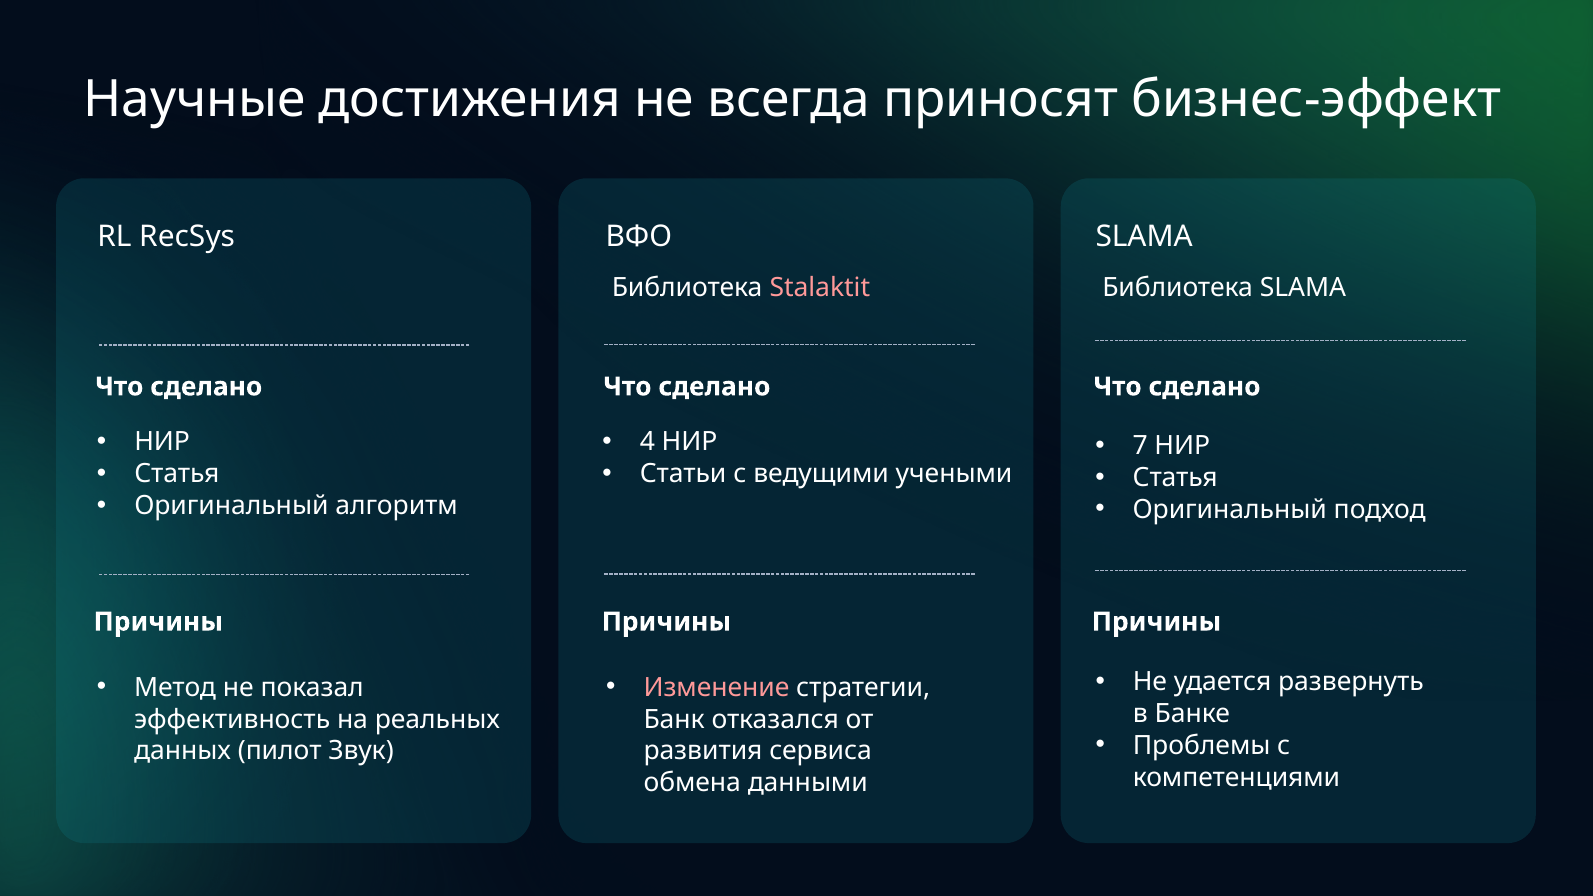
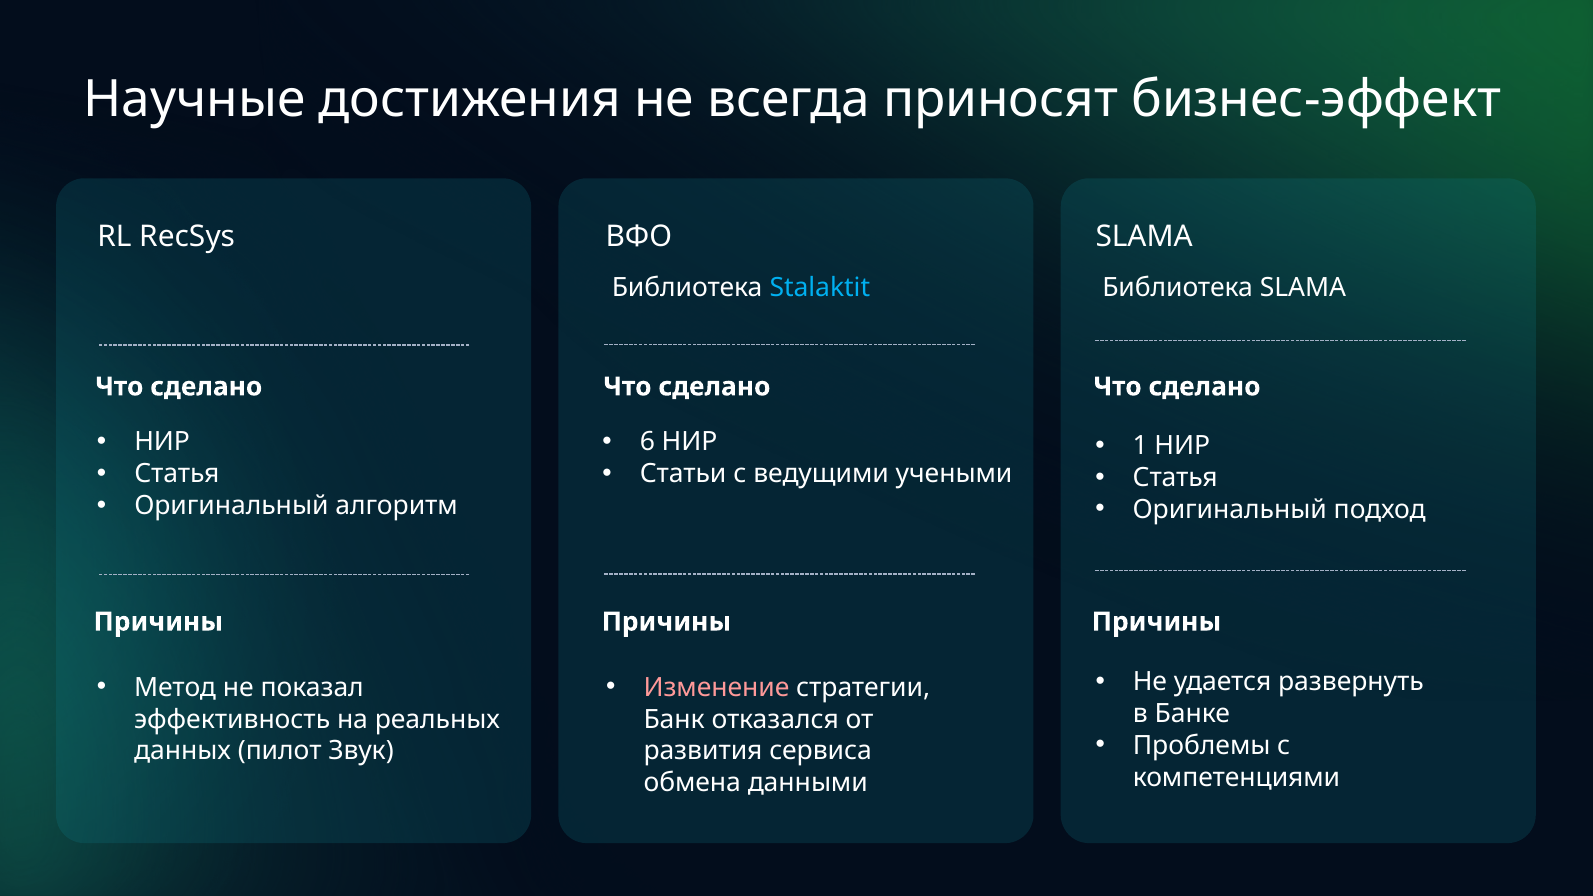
Stalaktit colour: pink -> light blue (820, 288)
4: 4 -> 6 (647, 442)
7: 7 -> 1 (1140, 446)
